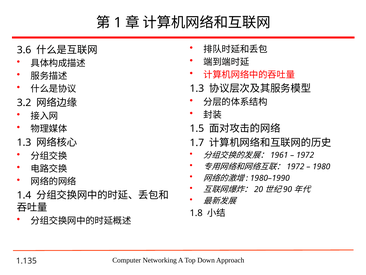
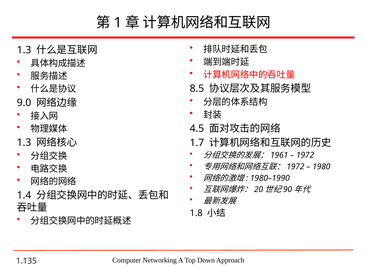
3.6: 3.6 -> 1.3 (24, 50)
1.3: 1.3 -> 8.5 (197, 88)
3.2: 3.2 -> 9.0 (24, 102)
1.5: 1.5 -> 4.5 (197, 128)
